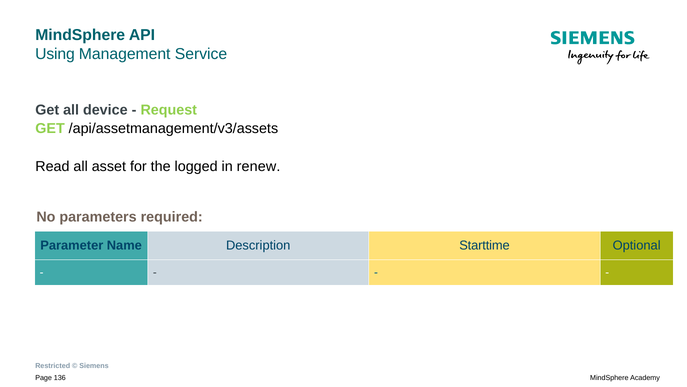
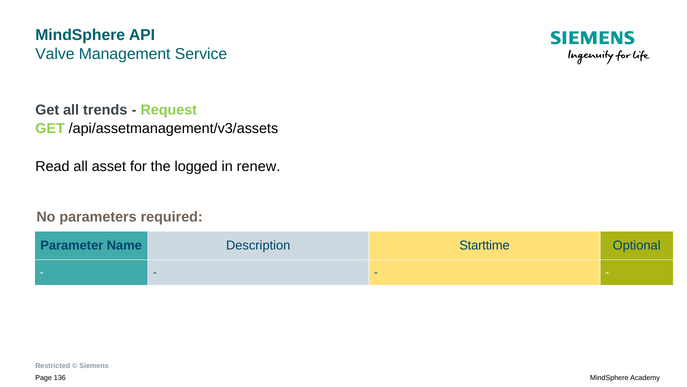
Using: Using -> Valve (55, 54)
device: device -> trends (105, 110)
